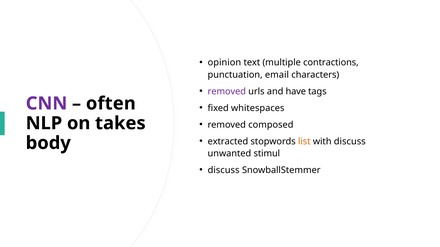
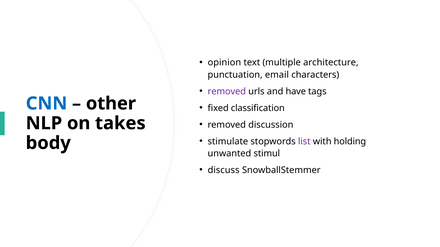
contractions: contractions -> architecture (331, 63)
CNN colour: purple -> blue (47, 104)
often: often -> other (111, 104)
whitespaces: whitespaces -> classification (258, 108)
composed: composed -> discussion (271, 125)
extracted: extracted -> stimulate (228, 142)
list colour: orange -> purple (304, 142)
with discuss: discuss -> holding (350, 142)
